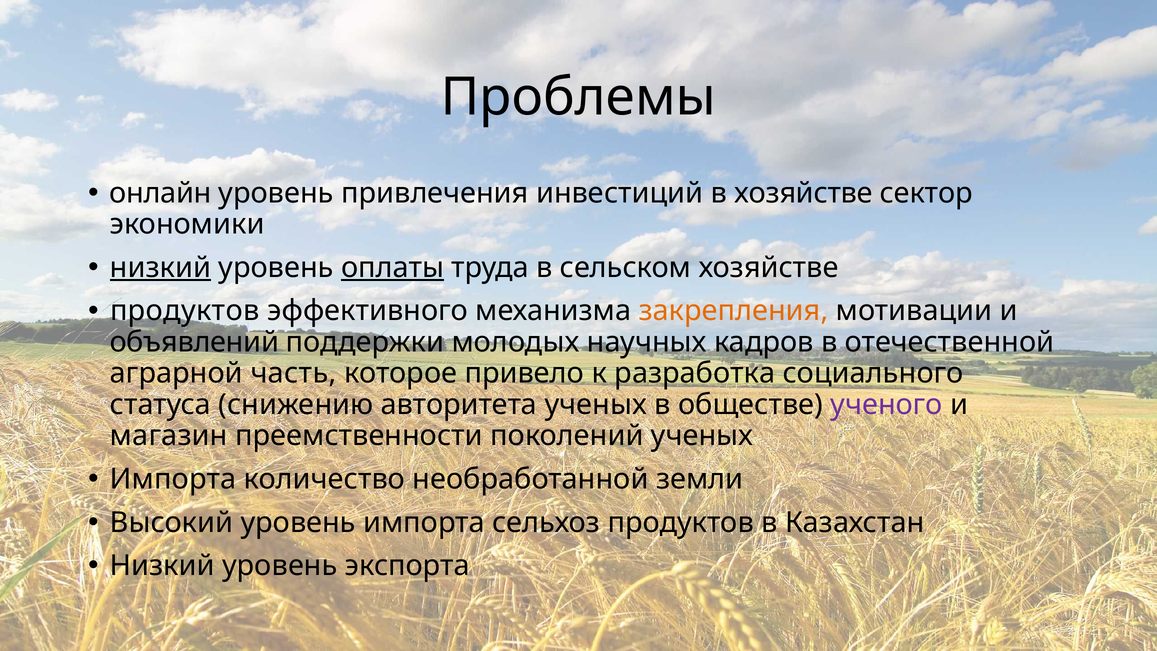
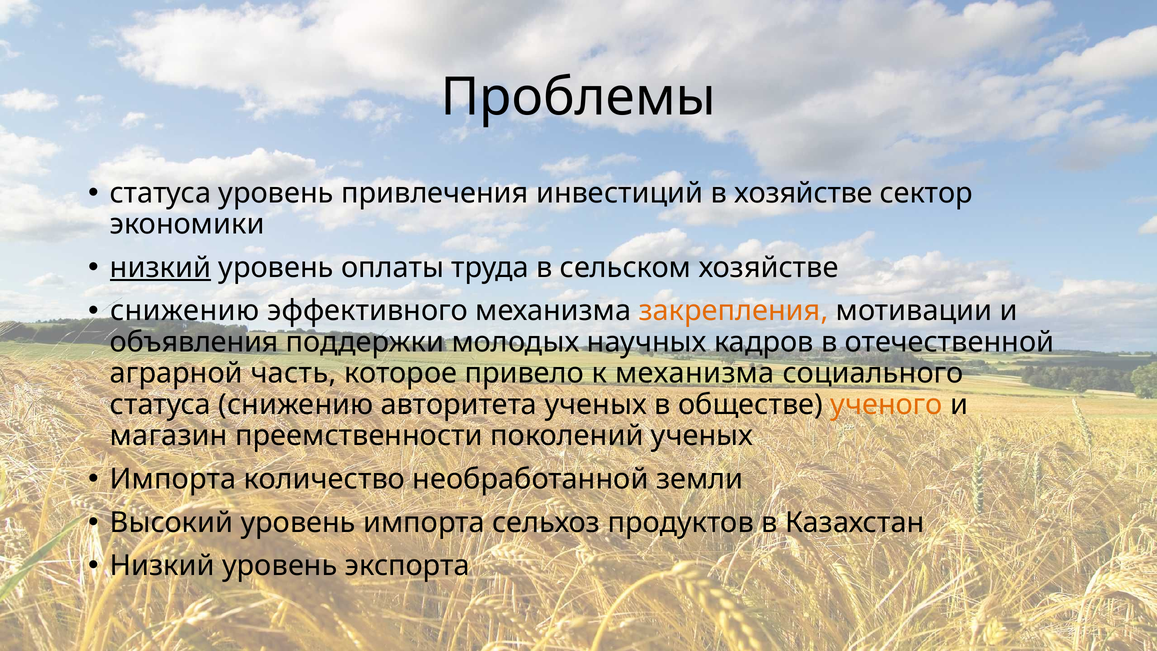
онлайн: онлайн -> статуса (161, 193)
оплаты underline: present -> none (393, 268)
продуктов: продуктов -> снижению (185, 311)
объявлений: объявлений -> объявления (194, 342)
к разработка: разработка -> механизма (695, 373)
ученого colour: purple -> orange (887, 405)
